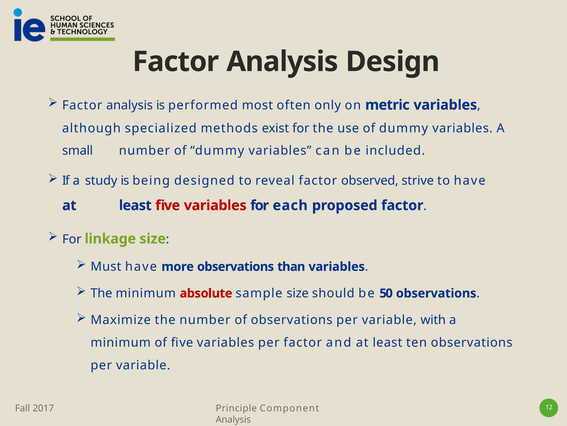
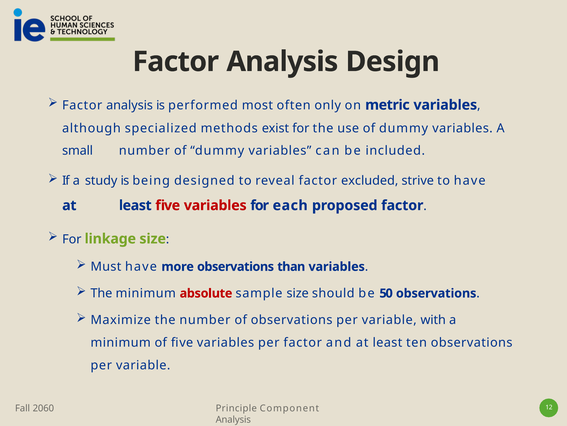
observed: observed -> excluded (370, 180)
2017: 2017 -> 2060 (43, 408)
